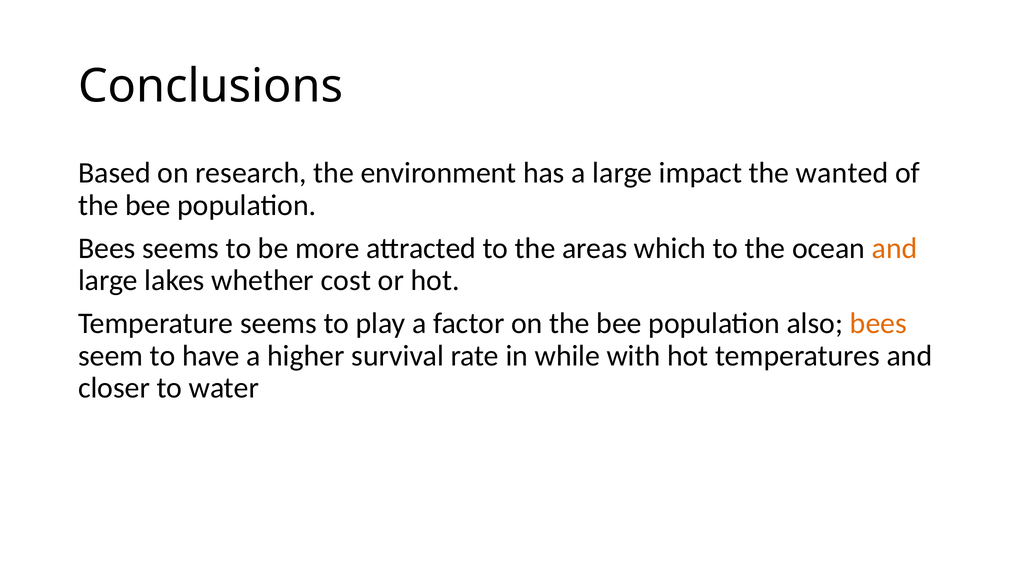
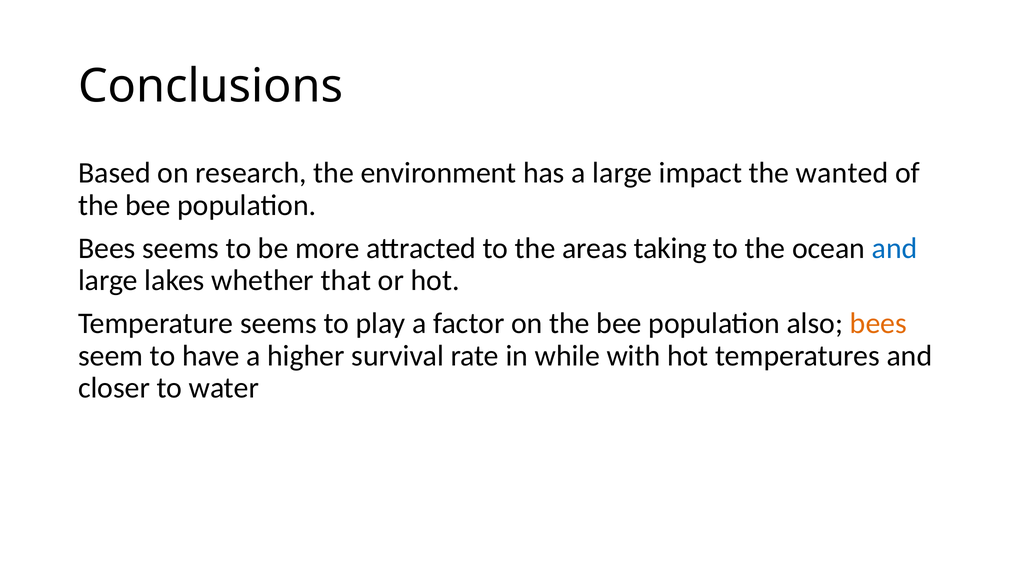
which: which -> taking (670, 248)
and colour: orange -> blue (895, 248)
cost: cost -> that (346, 281)
